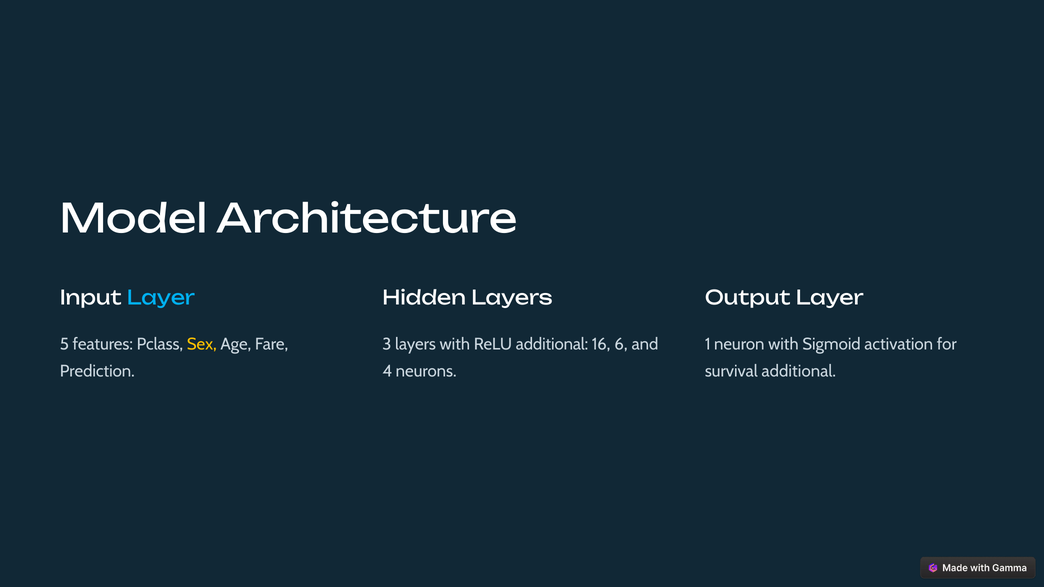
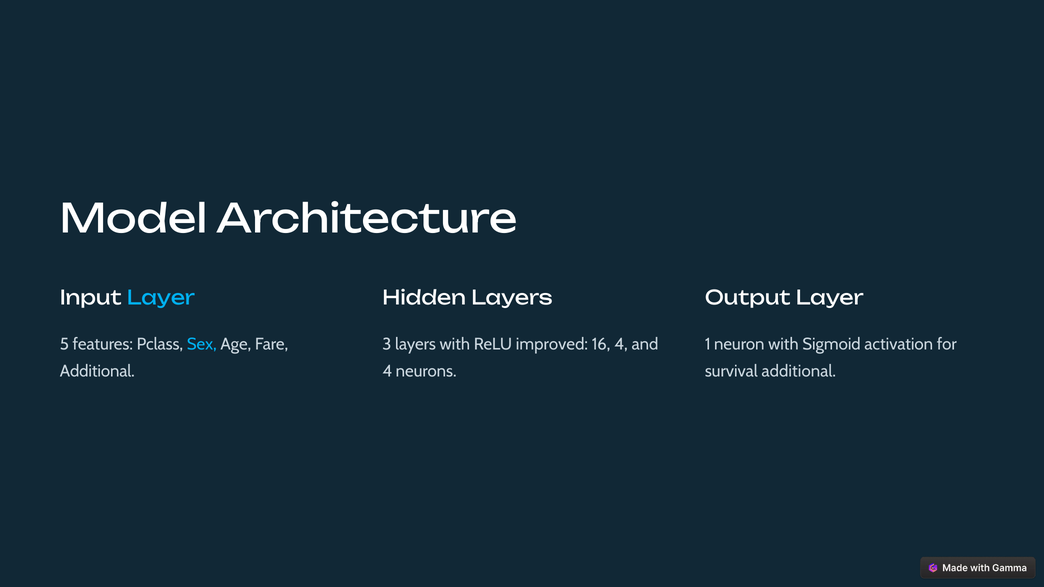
Sex colour: yellow -> light blue (202, 344)
ReLU additional: additional -> improved (552, 344)
16 6: 6 -> 4 (621, 344)
Prediction: Prediction -> Additional (97, 372)
